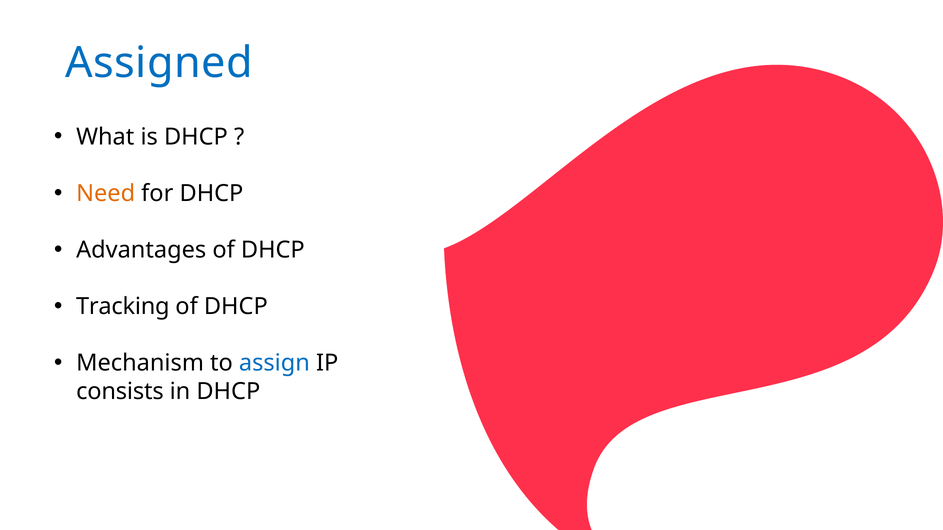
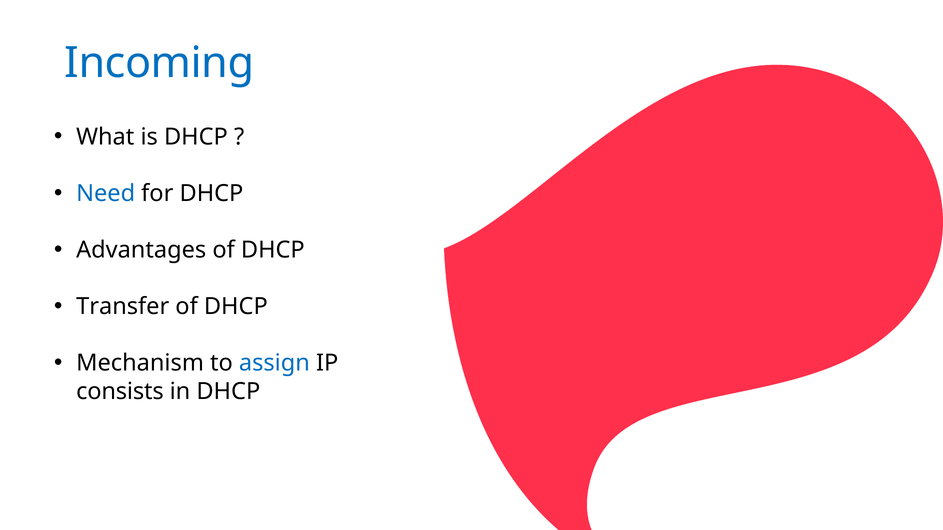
Assigned: Assigned -> Incoming (159, 63)
Need colour: orange -> blue (106, 194)
Tracking: Tracking -> Transfer (123, 307)
